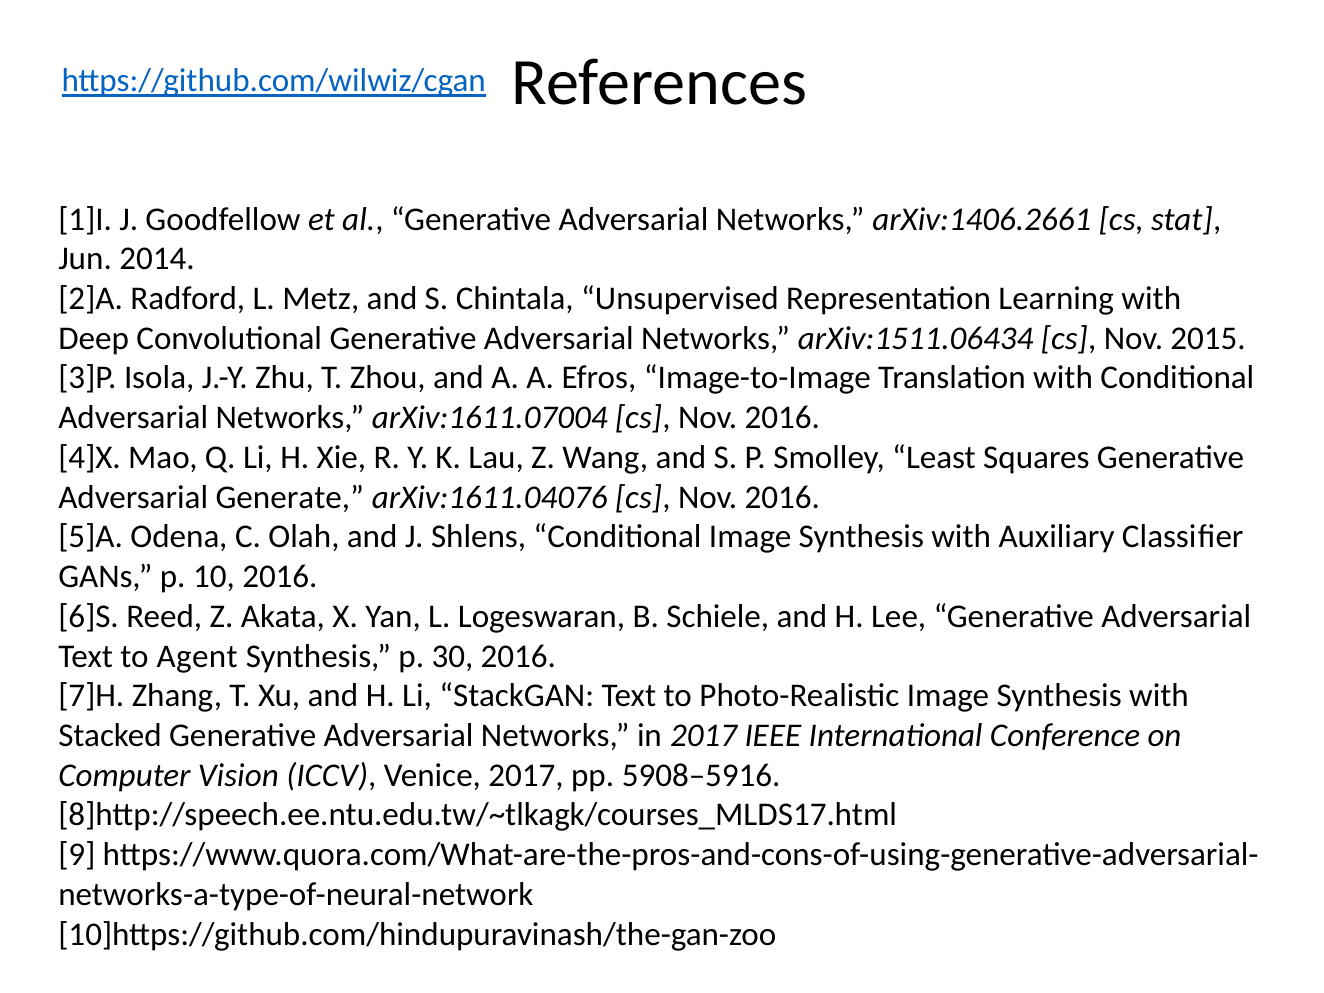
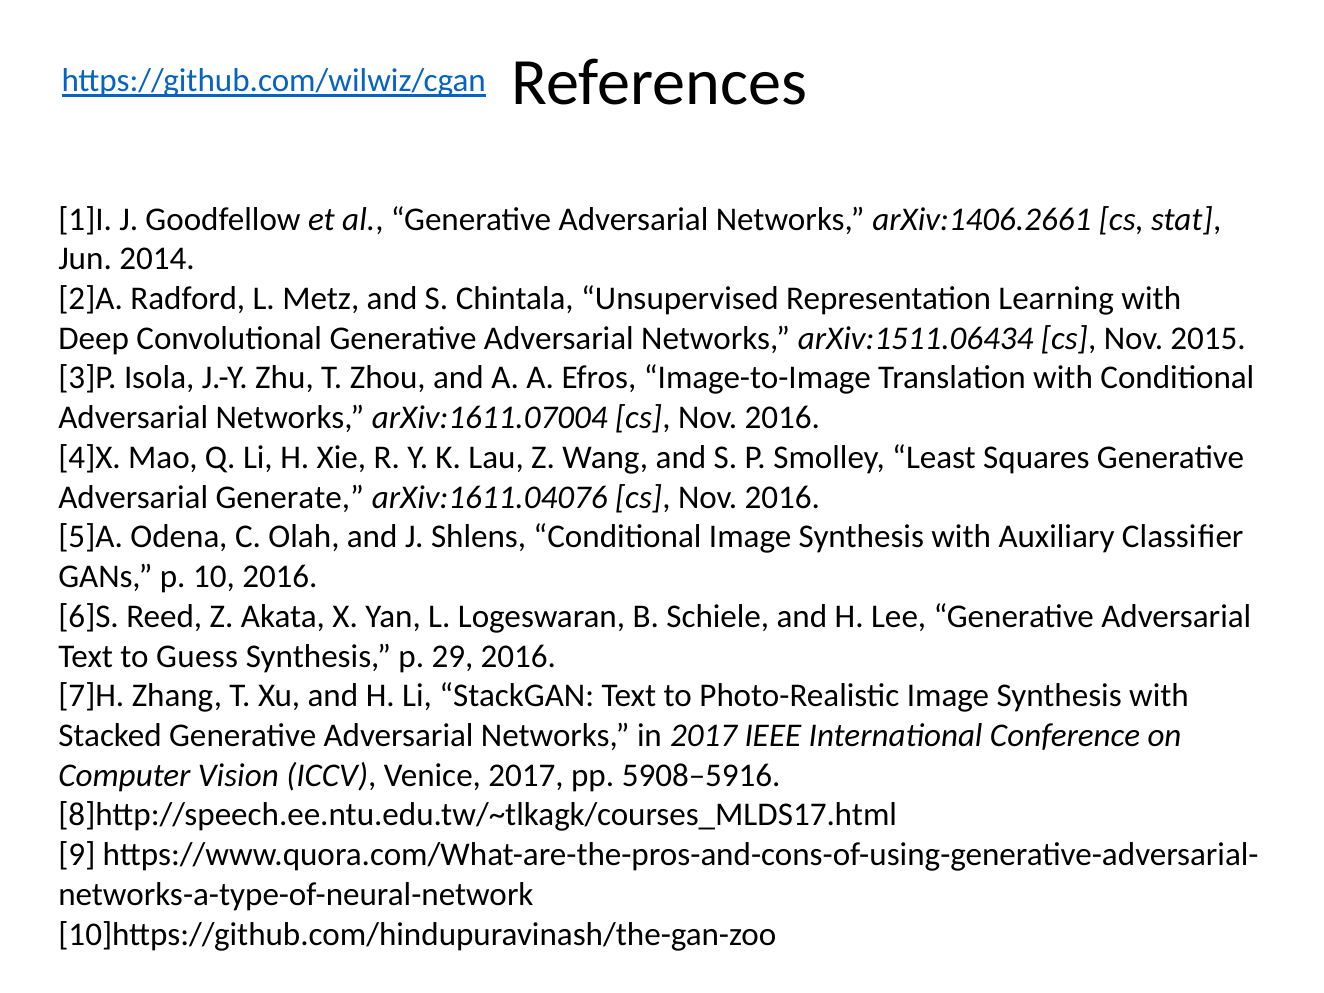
Agent: Agent -> Guess (197, 656)
30: 30 -> 29 (452, 656)
